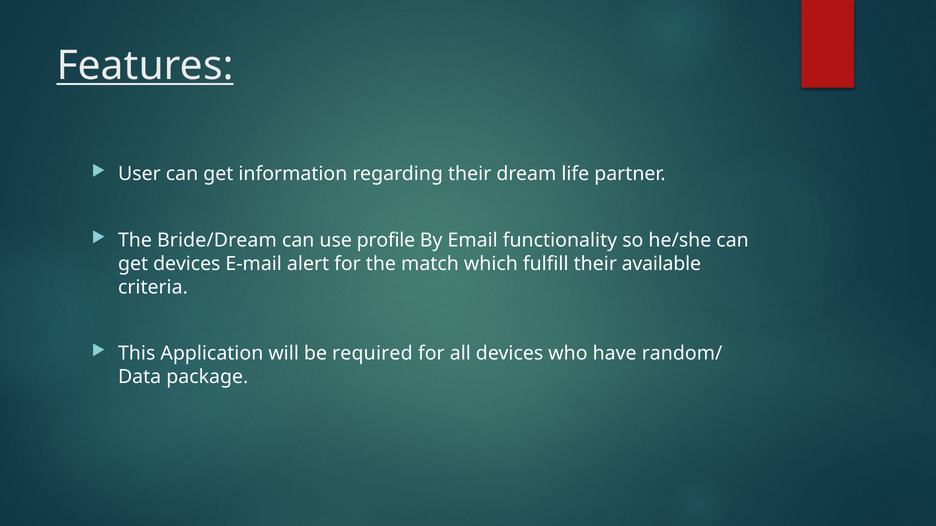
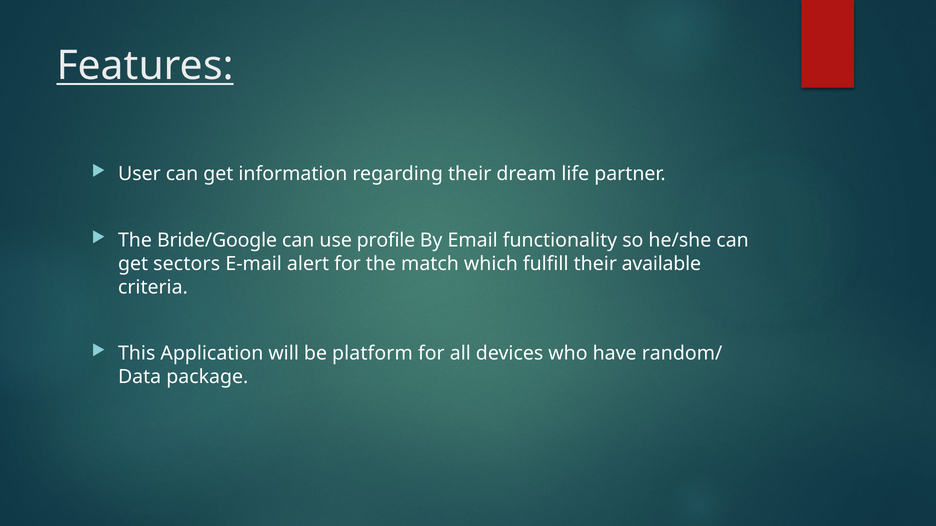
Bride/Dream: Bride/Dream -> Bride/Google (217, 241)
get devices: devices -> sectors (187, 264)
required: required -> platform (372, 354)
